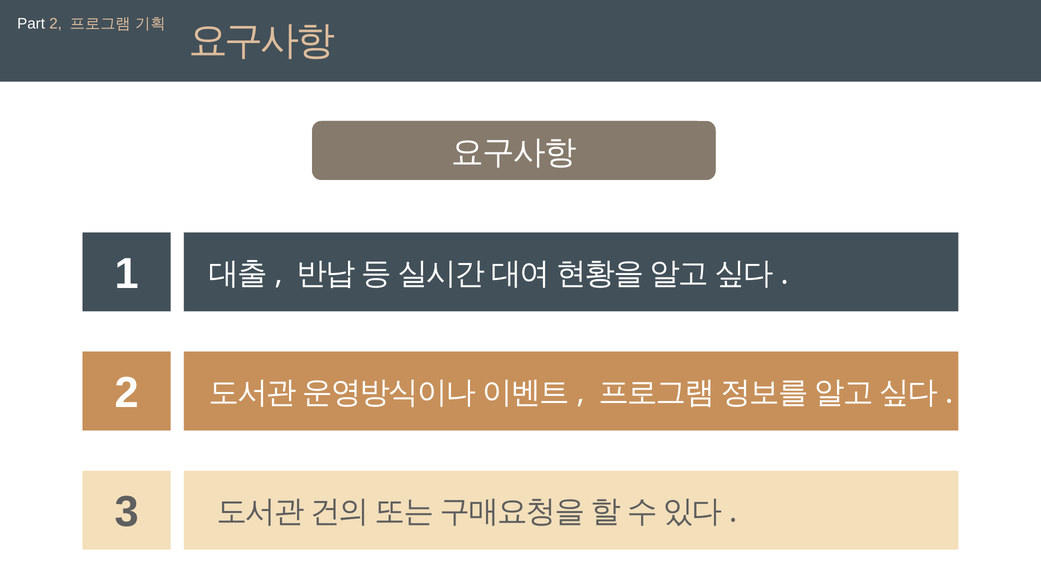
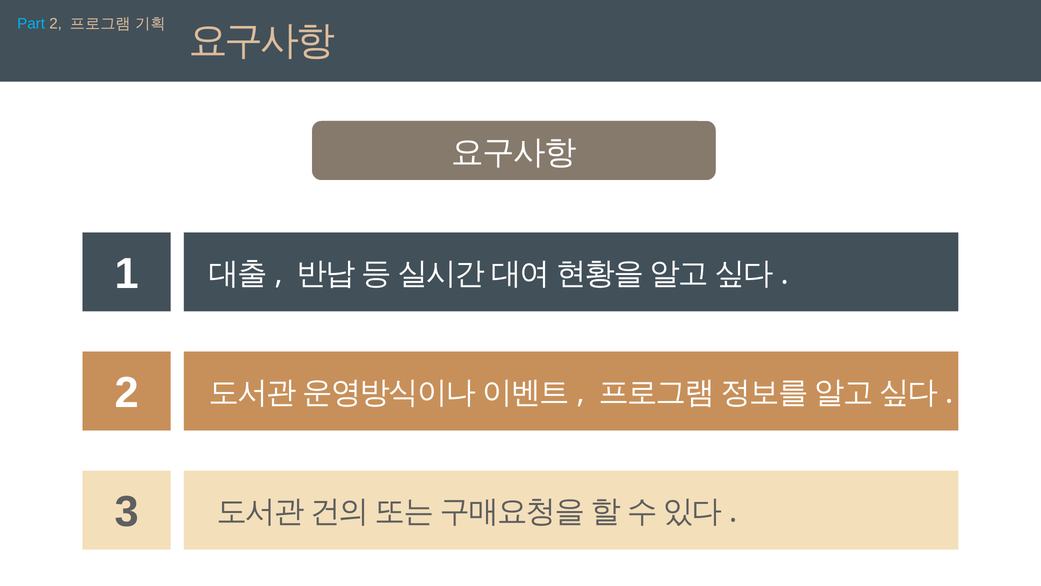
Part colour: white -> light blue (31, 24)
